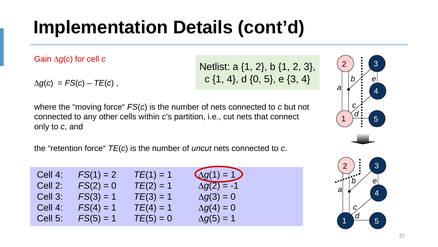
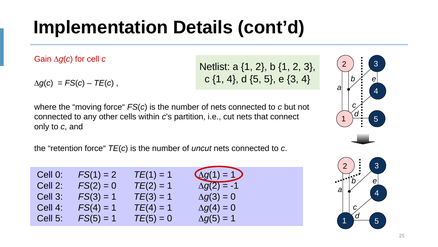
d 0: 0 -> 5 (255, 79)
4: 4 -> 0 (59, 174)
